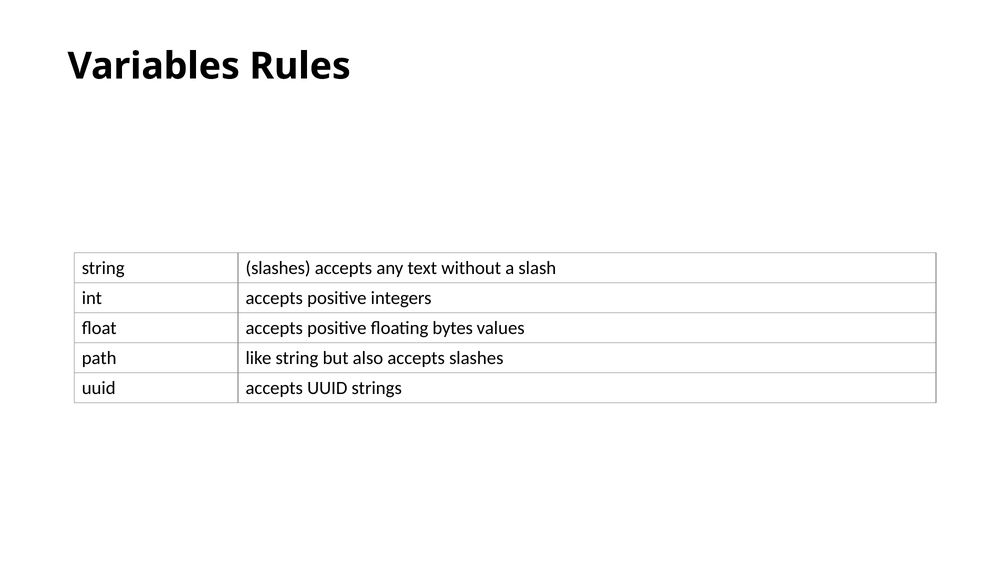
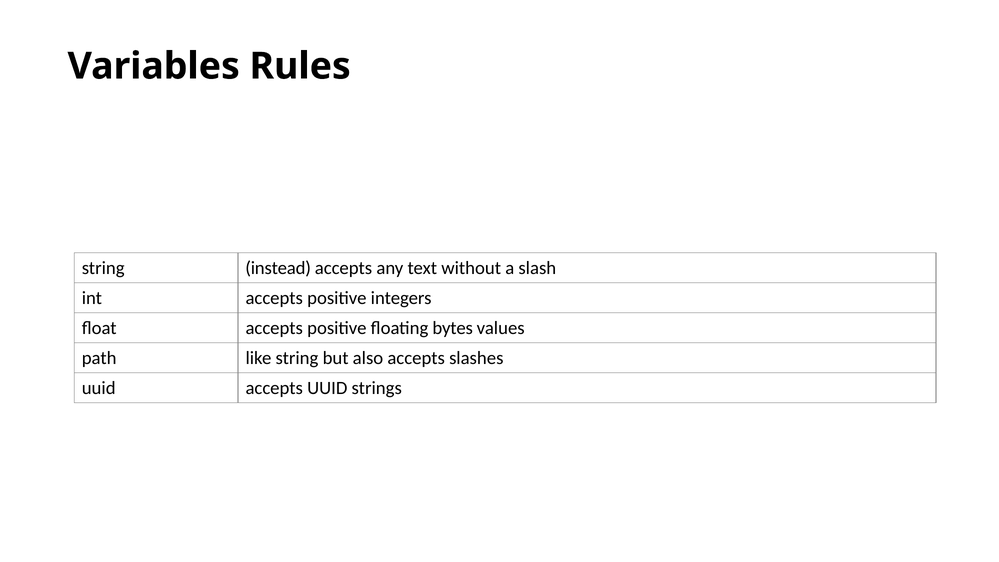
string slashes: slashes -> instead (278, 268)
